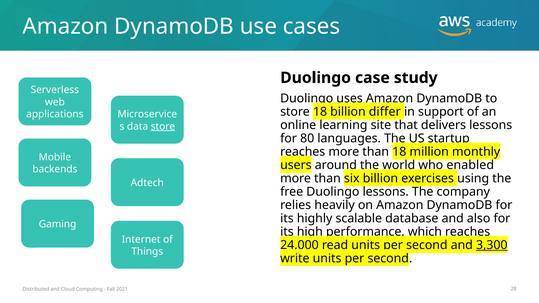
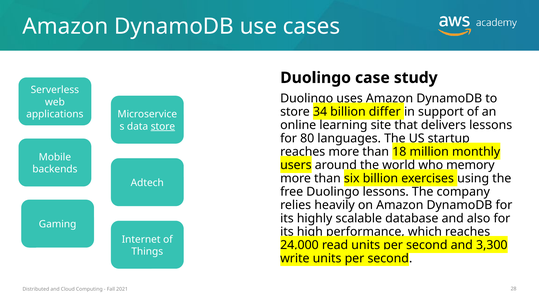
store 18: 18 -> 34 (320, 112)
enabled: enabled -> memory (470, 165)
3,300 underline: present -> none (492, 245)
